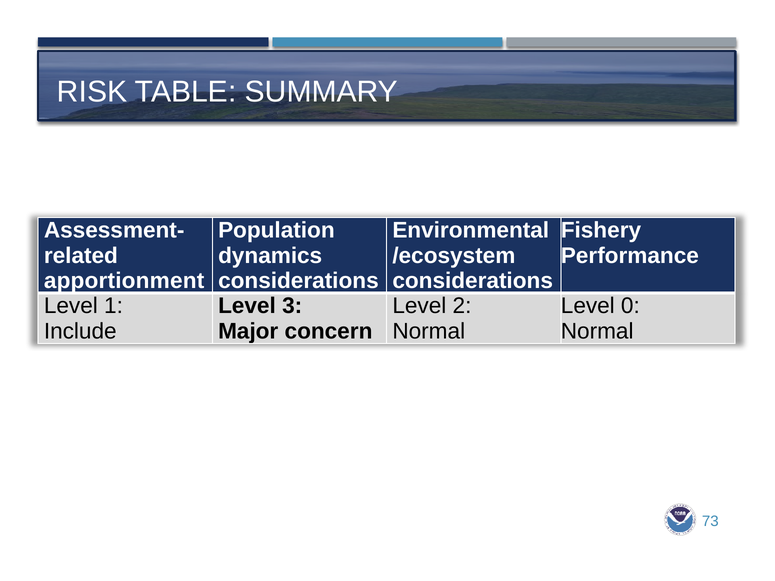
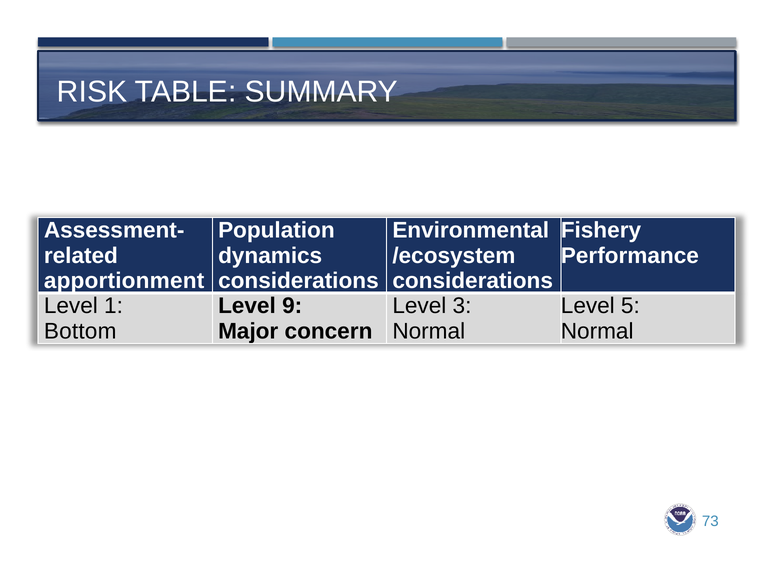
3: 3 -> 9 (292, 306)
2: 2 -> 3 (462, 306)
0: 0 -> 5 (630, 306)
Include: Include -> Bottom (80, 331)
